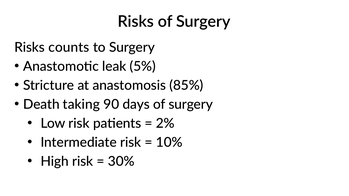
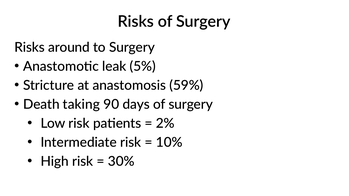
counts: counts -> around (69, 47)
85%: 85% -> 59% (186, 86)
